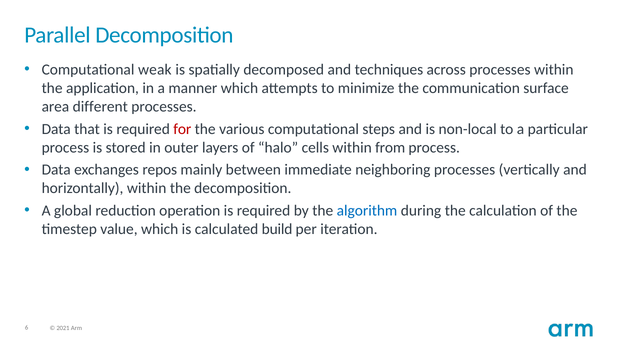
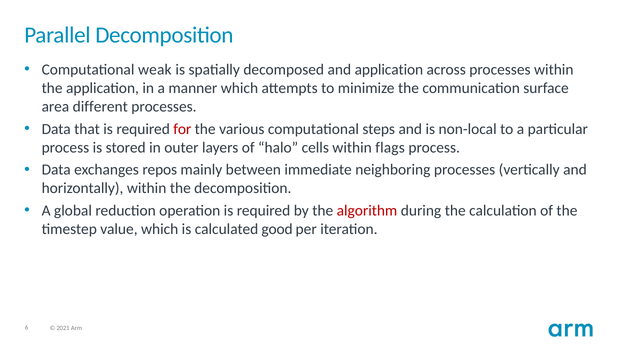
and techniques: techniques -> application (389, 70)
from: from -> flags (390, 148)
algorithm colour: blue -> red (367, 211)
build: build -> good (277, 229)
